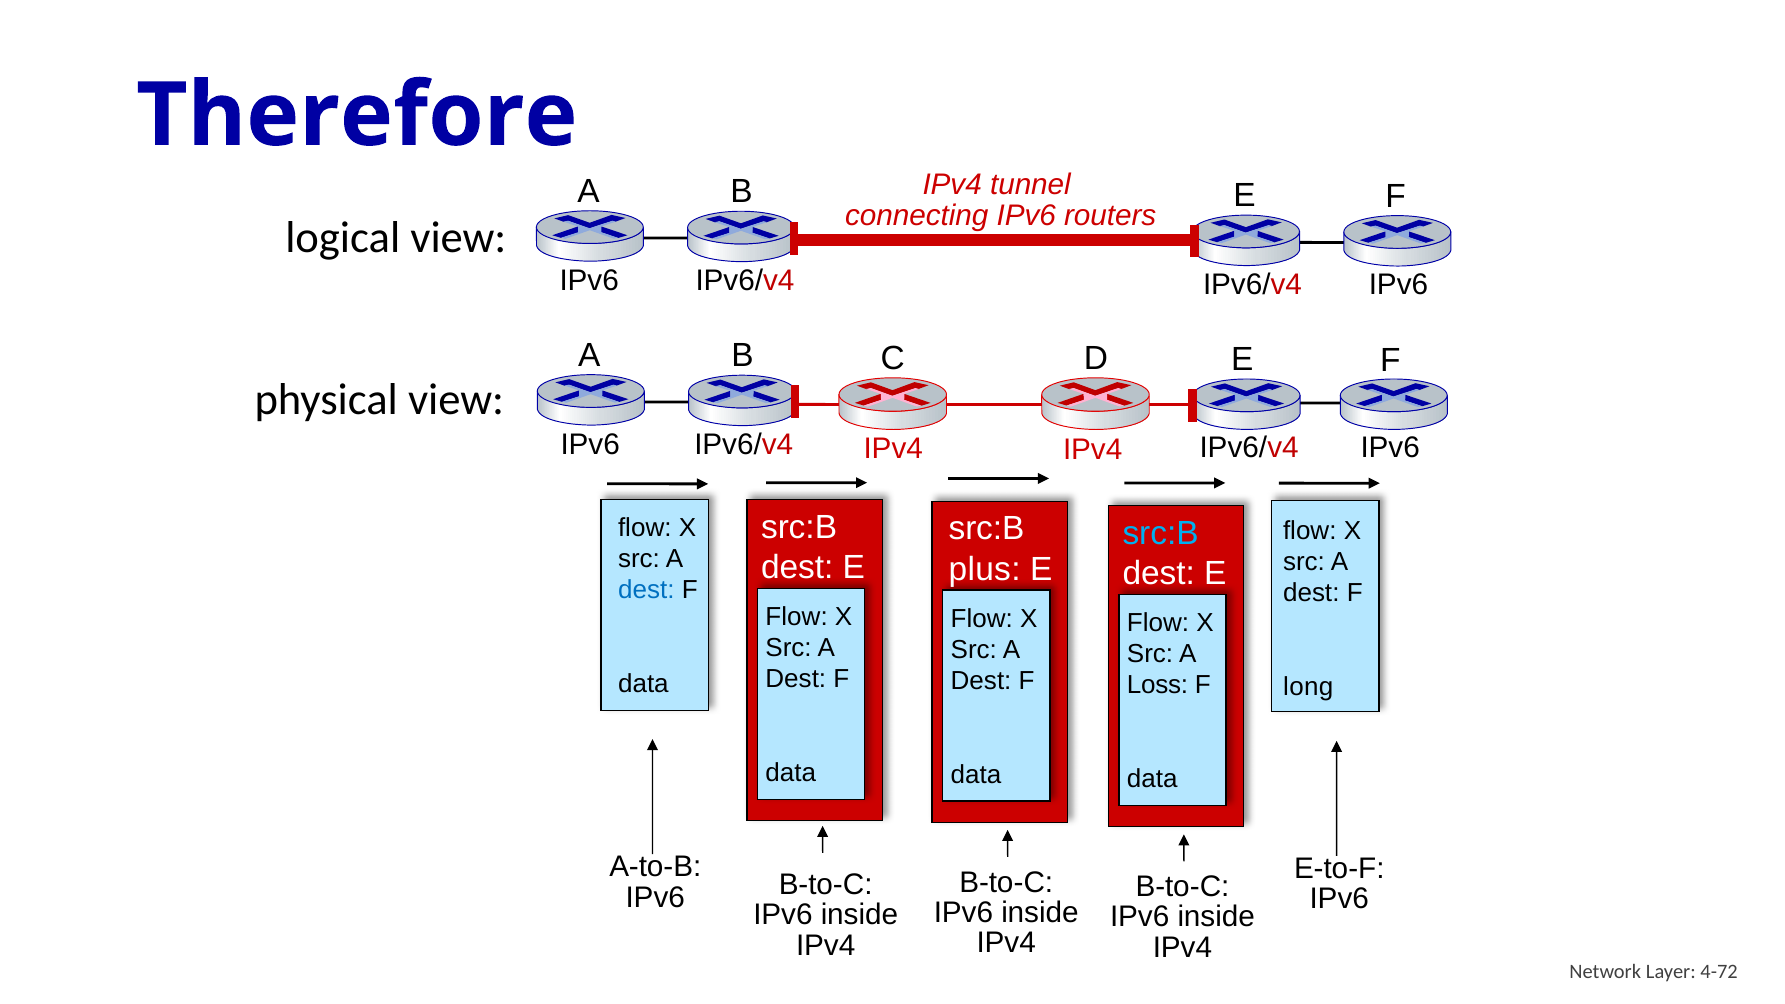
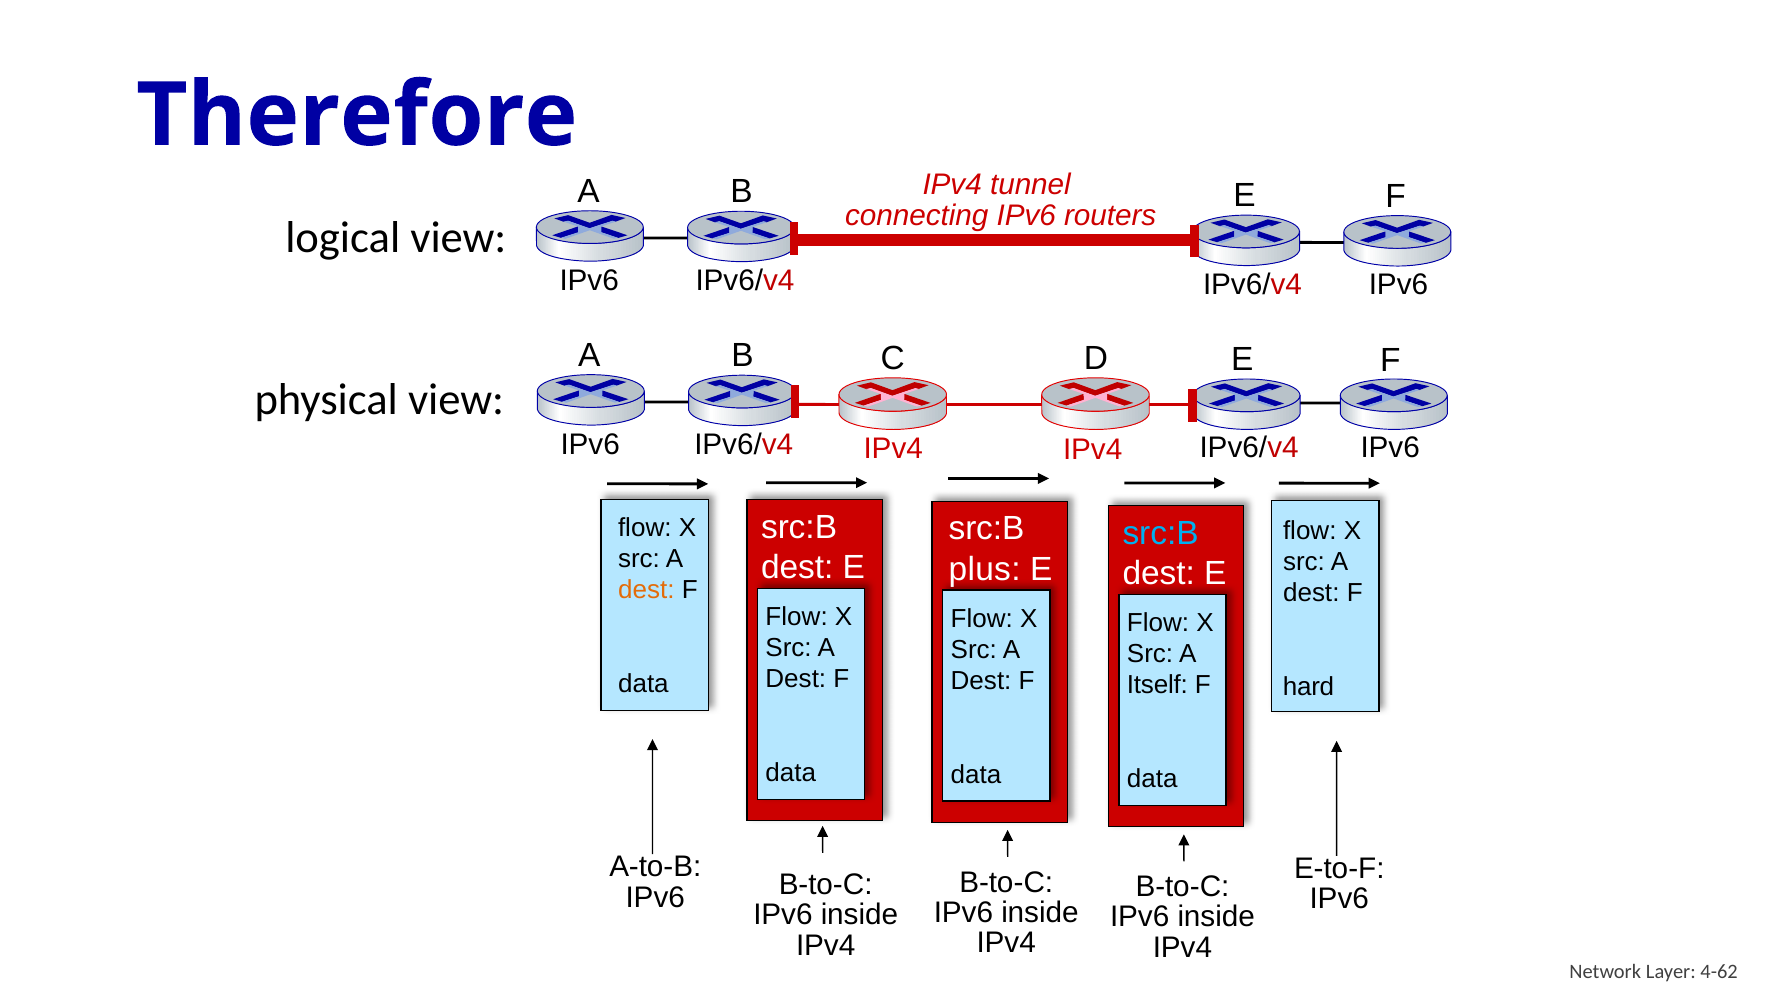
dest colour: blue -> orange (646, 590)
Loss: Loss -> Itself (1157, 685)
long: long -> hard (1309, 687)
4-72: 4-72 -> 4-62 (1719, 971)
